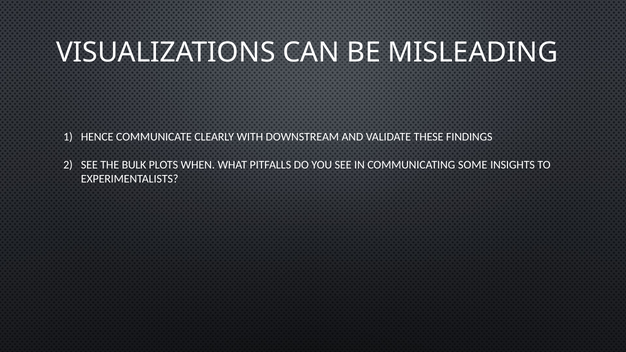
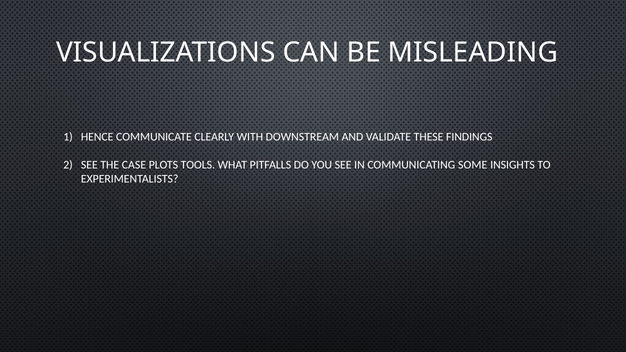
BULK: BULK -> CASE (134, 165)
WHEN: WHEN -> TOOLS (198, 165)
